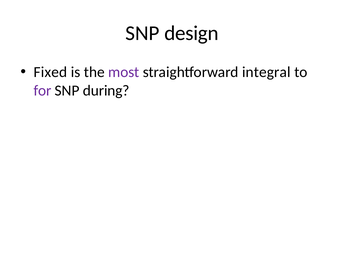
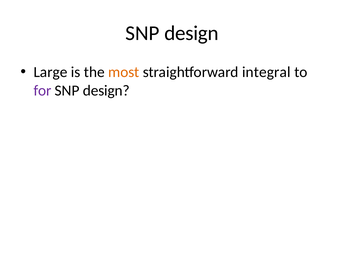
Fixed: Fixed -> Large (51, 72)
most colour: purple -> orange (124, 72)
during: during -> design (106, 91)
